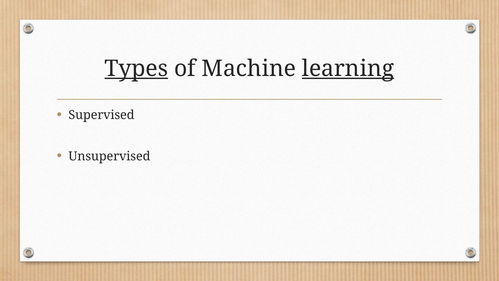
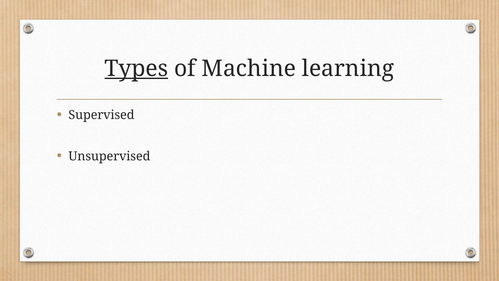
learning underline: present -> none (348, 68)
